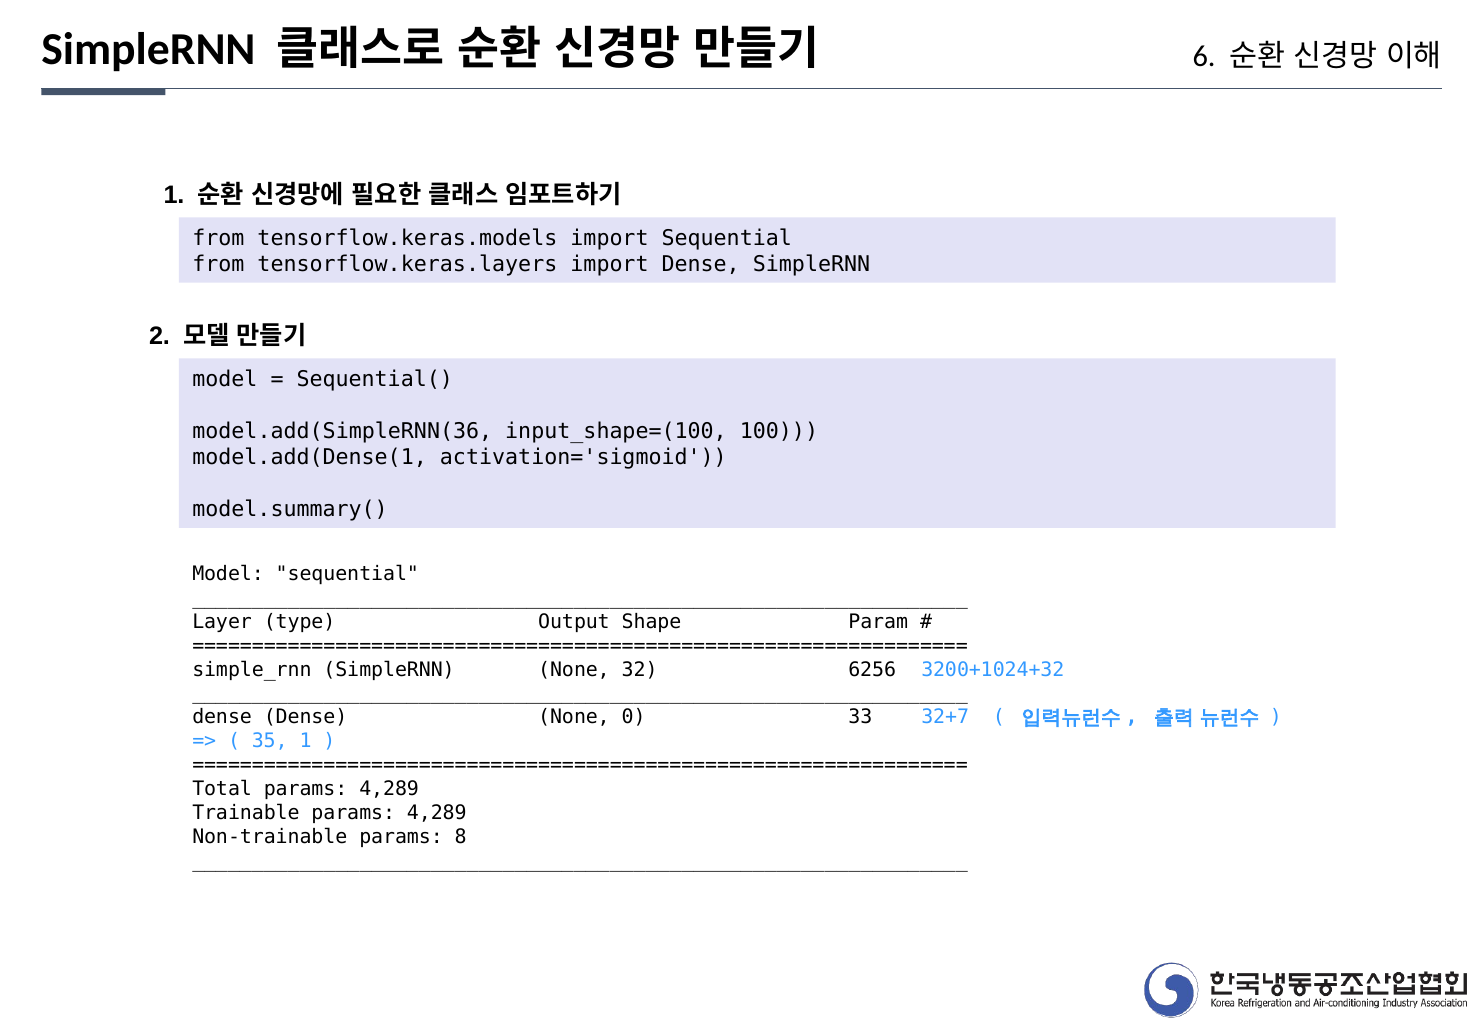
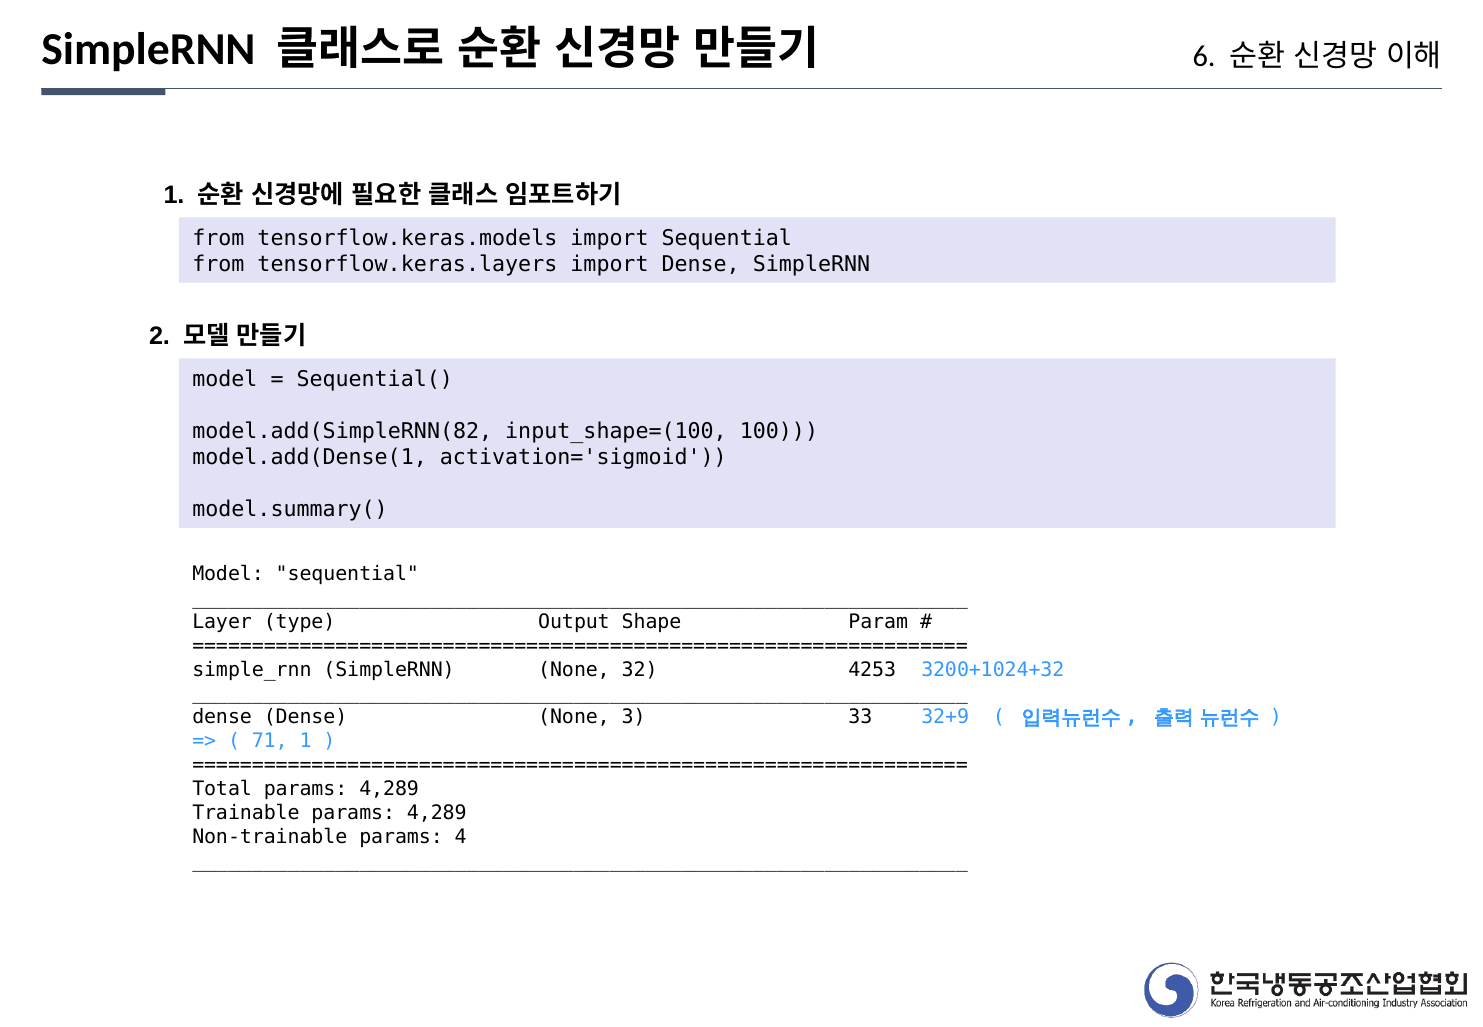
model.add(SimpleRNN(36: model.add(SimpleRNN(36 -> model.add(SimpleRNN(82 (342, 432)
6256: 6256 -> 4253 (872, 669)
0: 0 -> 3 (634, 717)
32+7: 32+7 -> 32+9 (945, 717)
35: 35 -> 71 (270, 741)
8: 8 -> 4 (461, 836)
